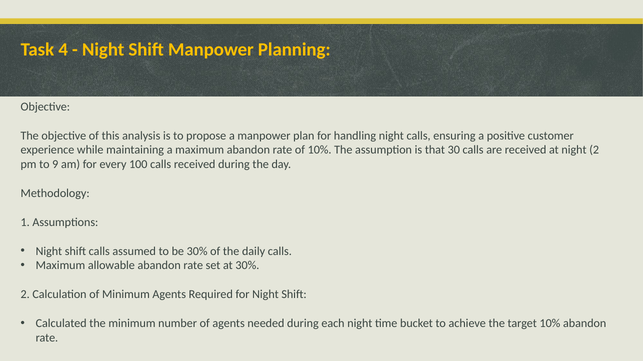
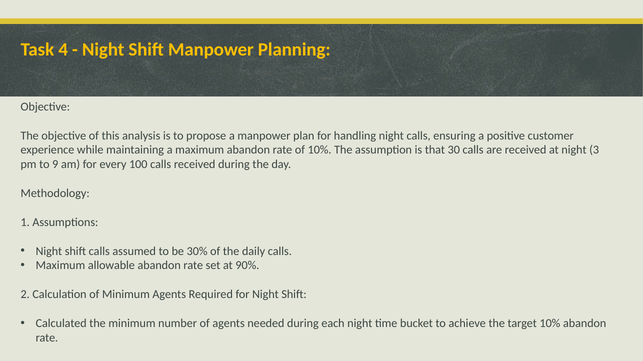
night 2: 2 -> 3 (594, 150)
at 30%: 30% -> 90% (247, 266)
